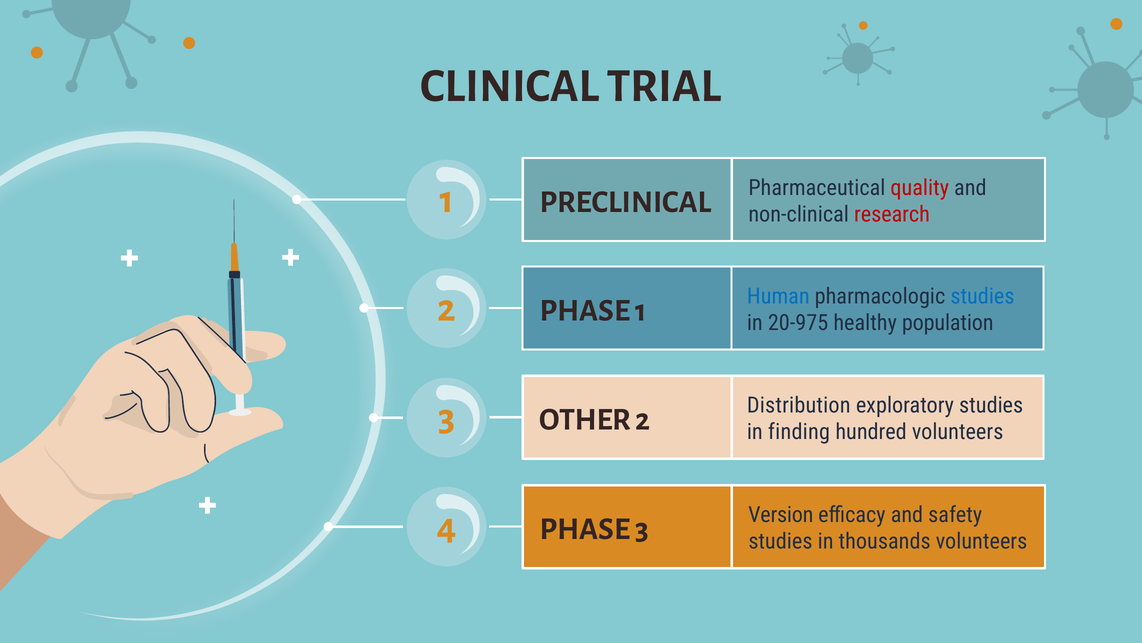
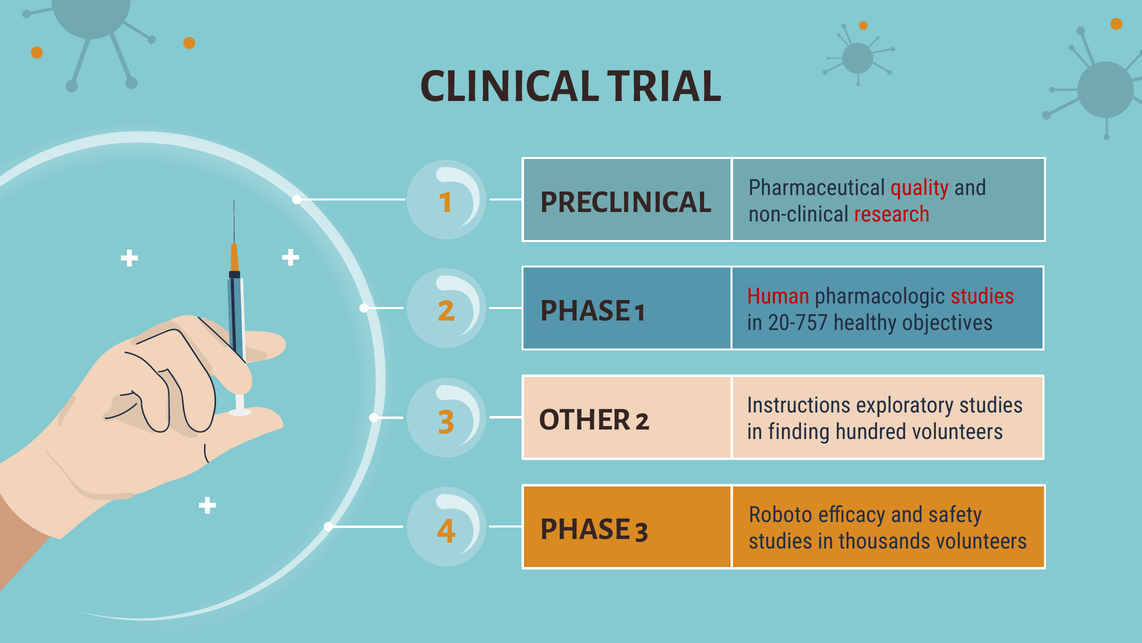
Human colour: blue -> red (778, 296)
studies colour: blue -> red (982, 296)
20-975: 20-975 -> 20-757 (798, 323)
population: population -> objectives (948, 323)
Distribution: Distribution -> Instructions (799, 405)
Version: Version -> Roboto (781, 514)
